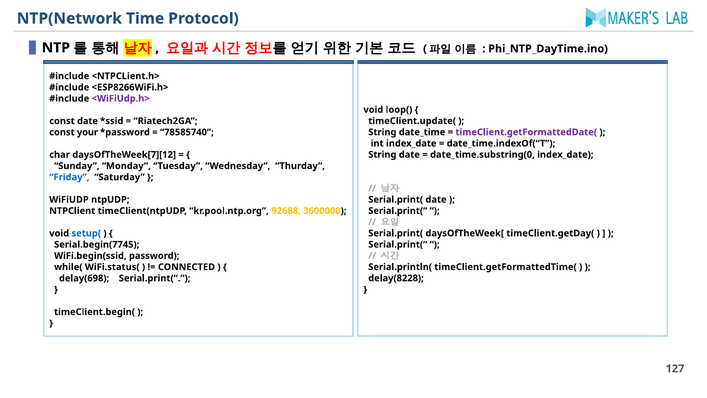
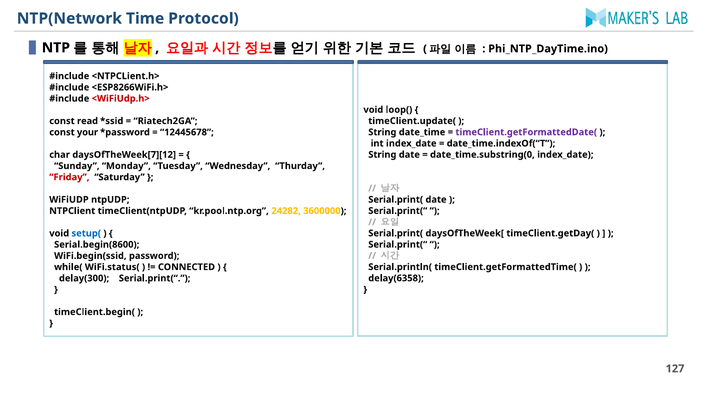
<WiFiUdp.h> colour: purple -> red (121, 98)
const date: date -> read (87, 121)
78585740: 78585740 -> 12445678 (187, 132)
Friday colour: blue -> red (69, 177)
92688: 92688 -> 24282 (286, 211)
Serial.begin(7745: Serial.begin(7745 -> Serial.begin(8600 (97, 244)
delay(8228: delay(8228 -> delay(6358 (396, 278)
delay(698: delay(698 -> delay(300 (84, 278)
